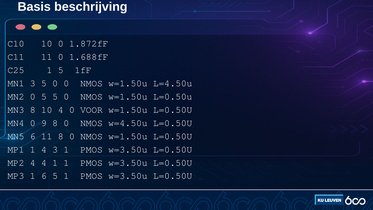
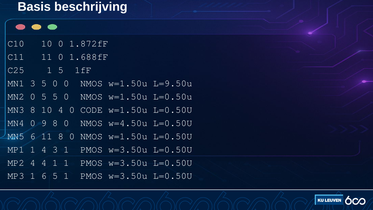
L=4.50u: L=4.50u -> L=9.50u (173, 83)
VOOR: VOOR -> CODE (91, 110)
